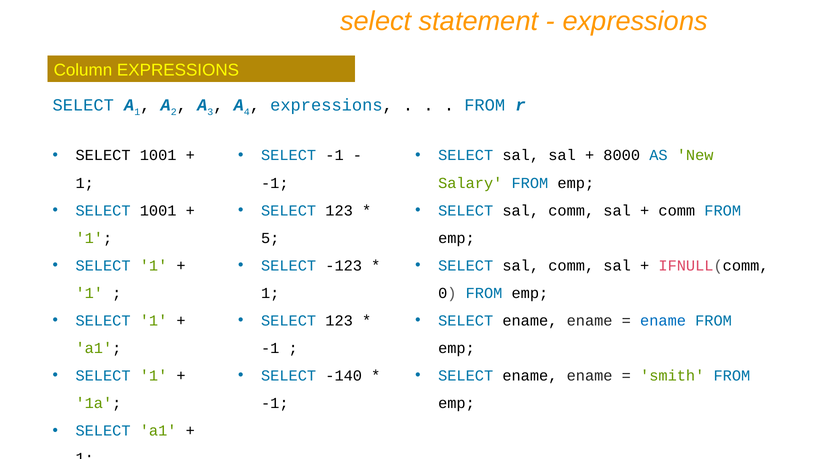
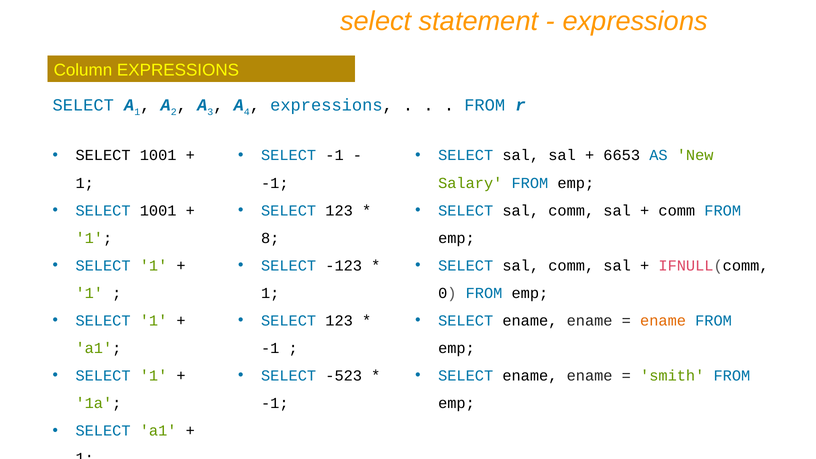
8000: 8000 -> 6653 (622, 155)
5: 5 -> 8 (270, 238)
ename colour: blue -> orange (663, 321)
-140: -140 -> -523 (344, 376)
